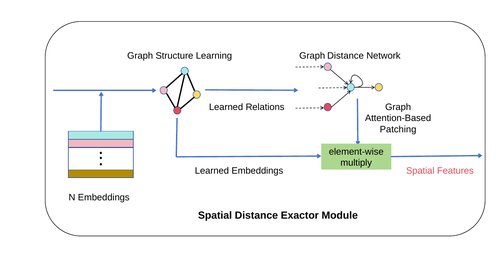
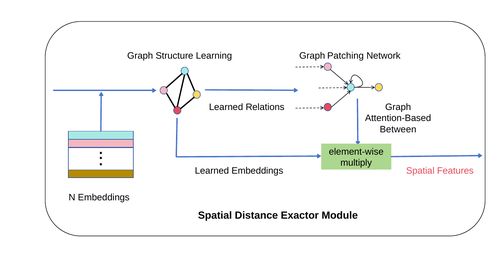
Graph Distance: Distance -> Patching (345, 56)
Patching: Patching -> Between (398, 129)
